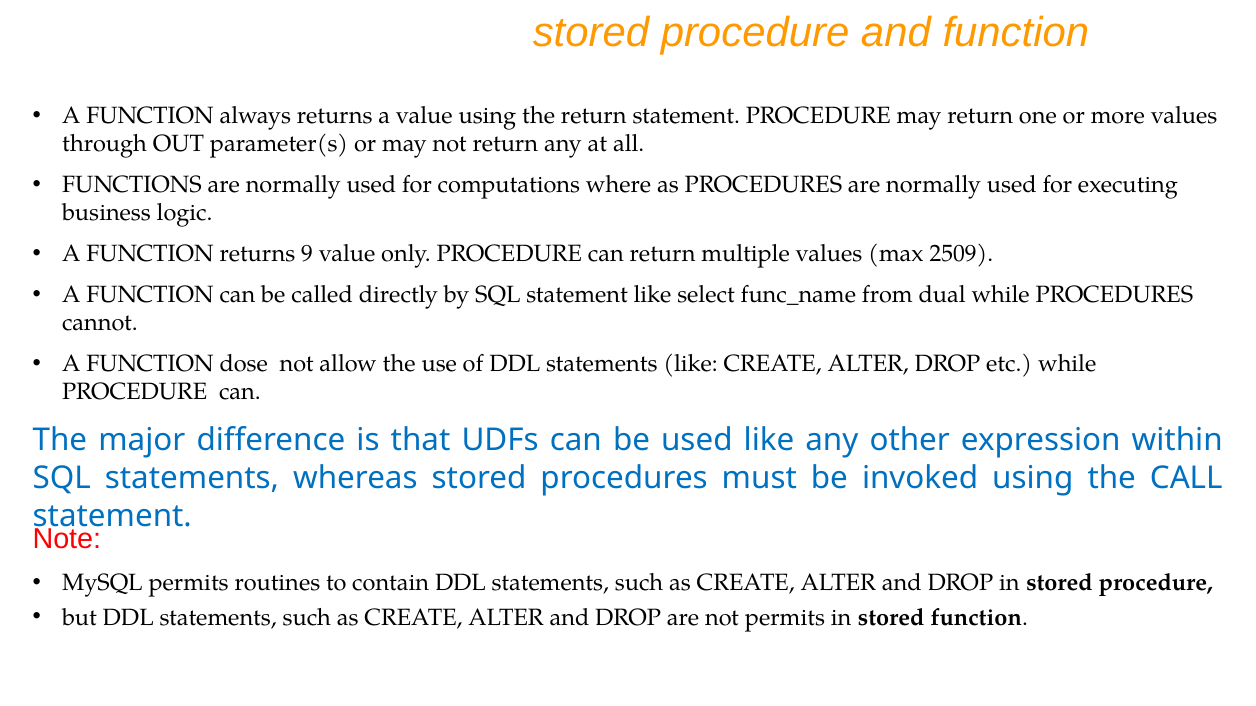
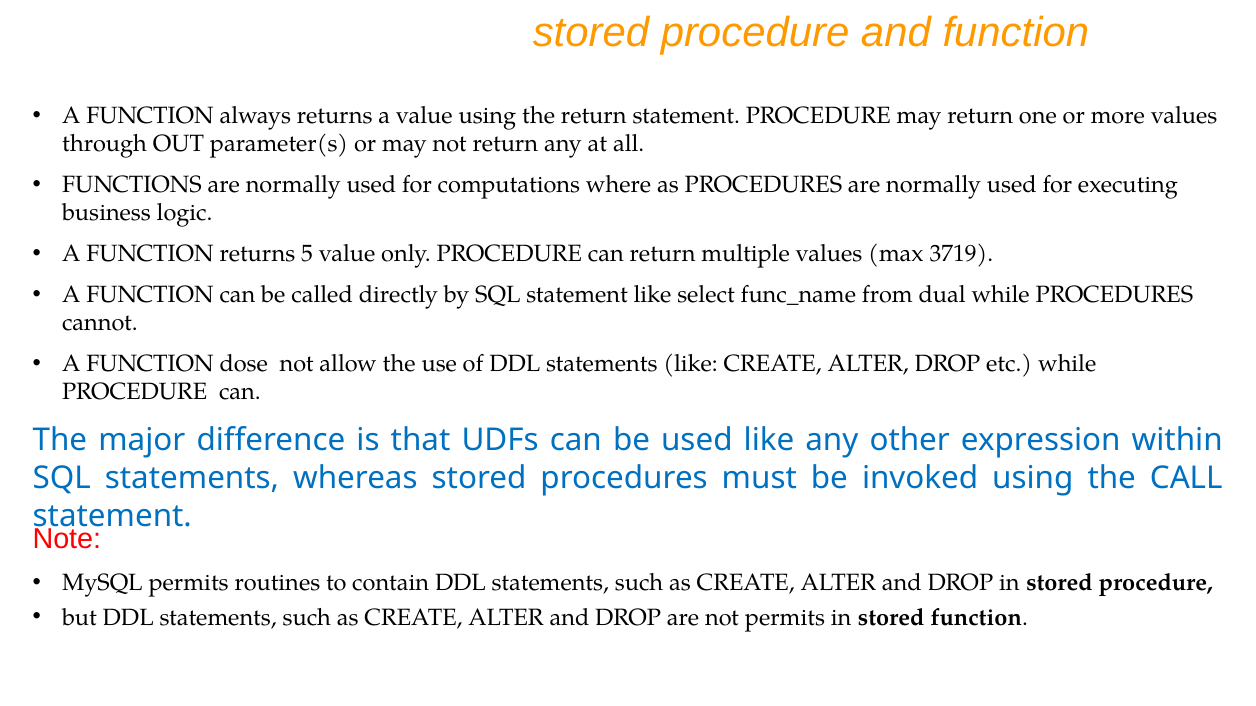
9: 9 -> 5 (307, 254)
2509: 2509 -> 3719 (961, 254)
